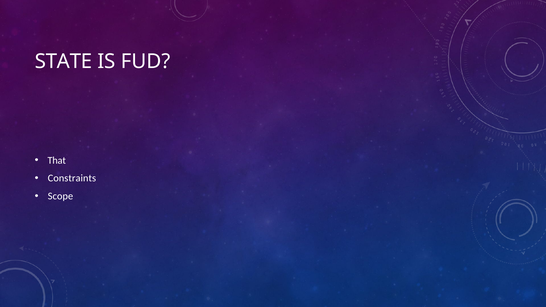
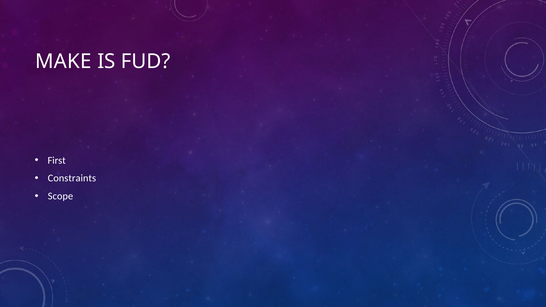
STATE: STATE -> MAKE (63, 61)
That: That -> First (57, 160)
